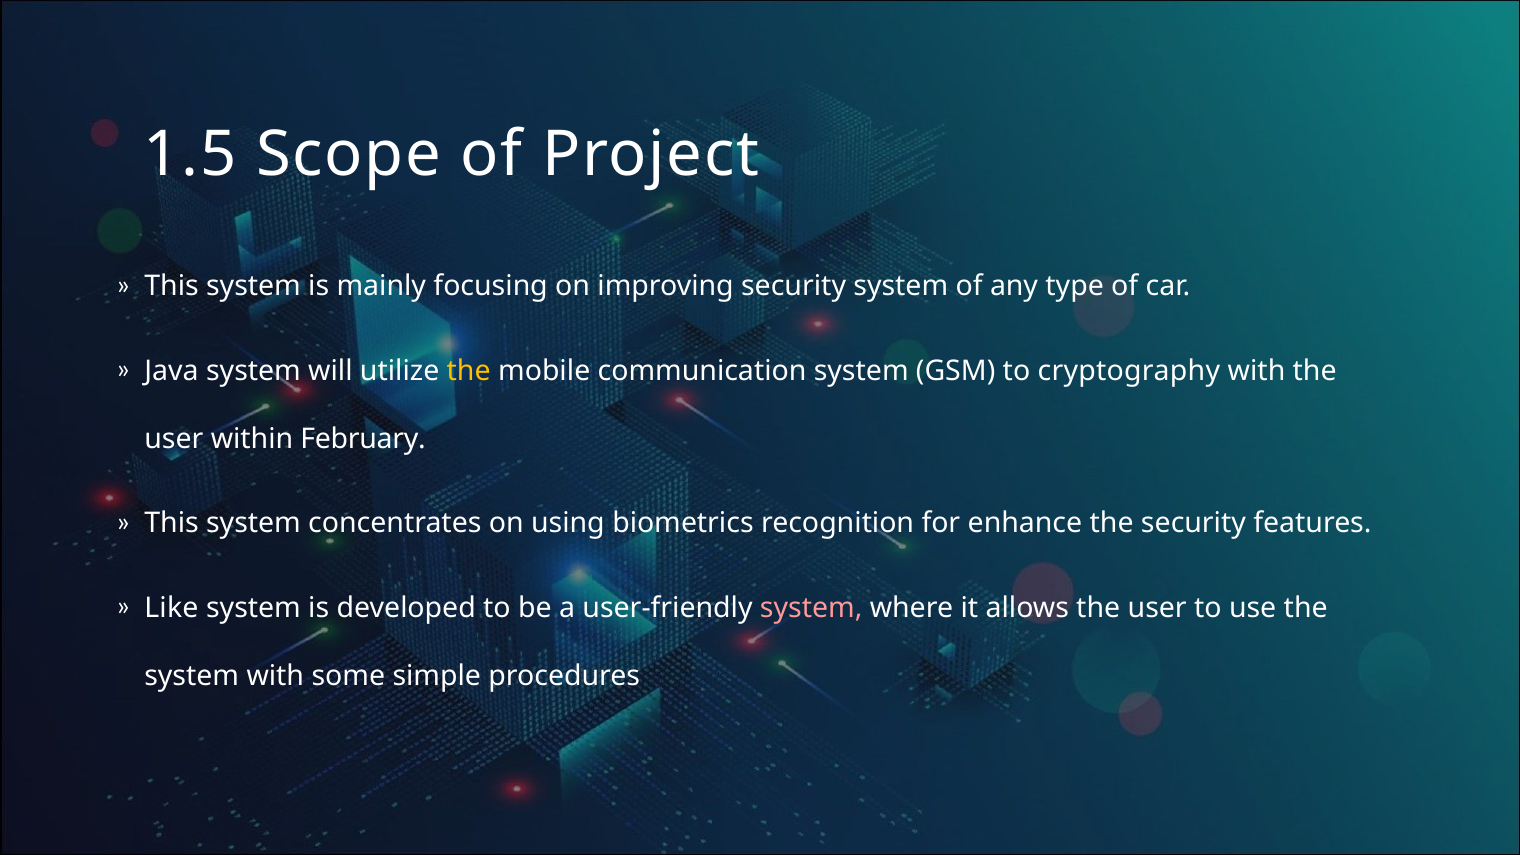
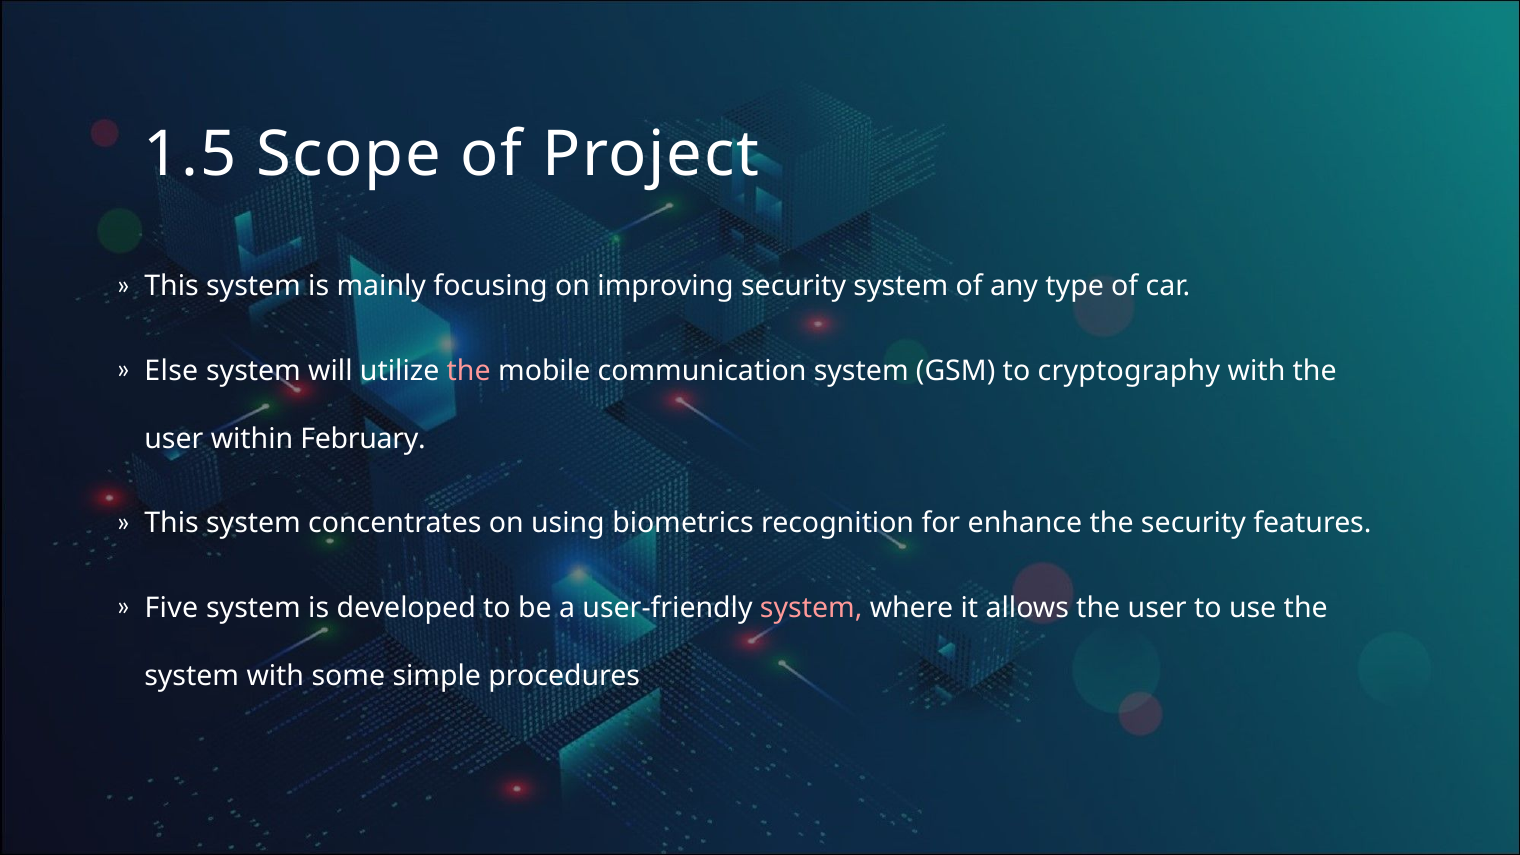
Java: Java -> Else (171, 371)
the colour: yellow -> pink (469, 371)
Like: Like -> Five (171, 608)
